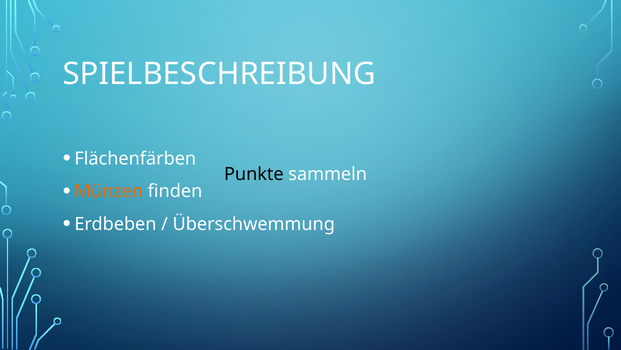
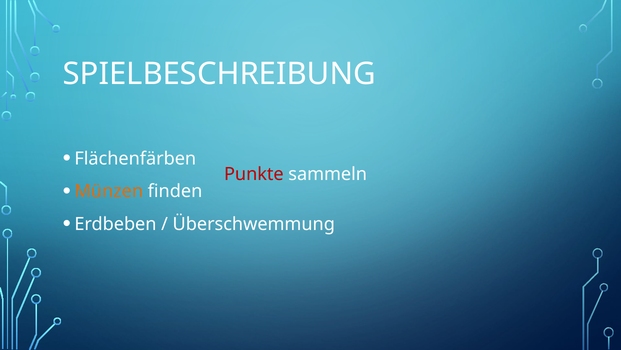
Punkte colour: black -> red (254, 174)
